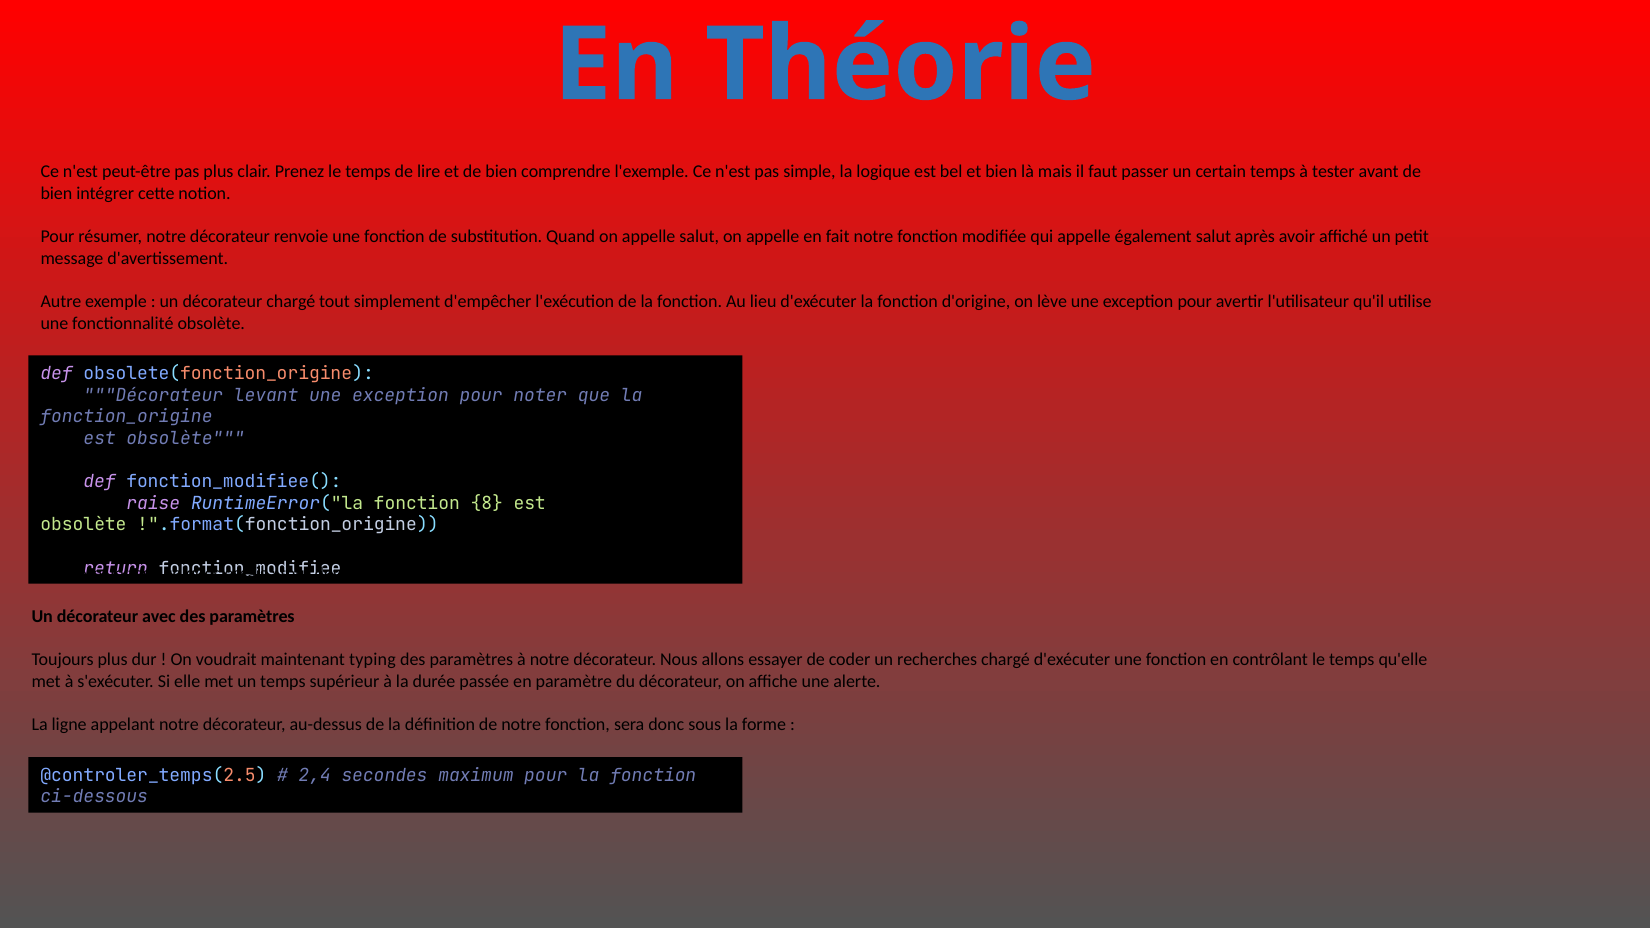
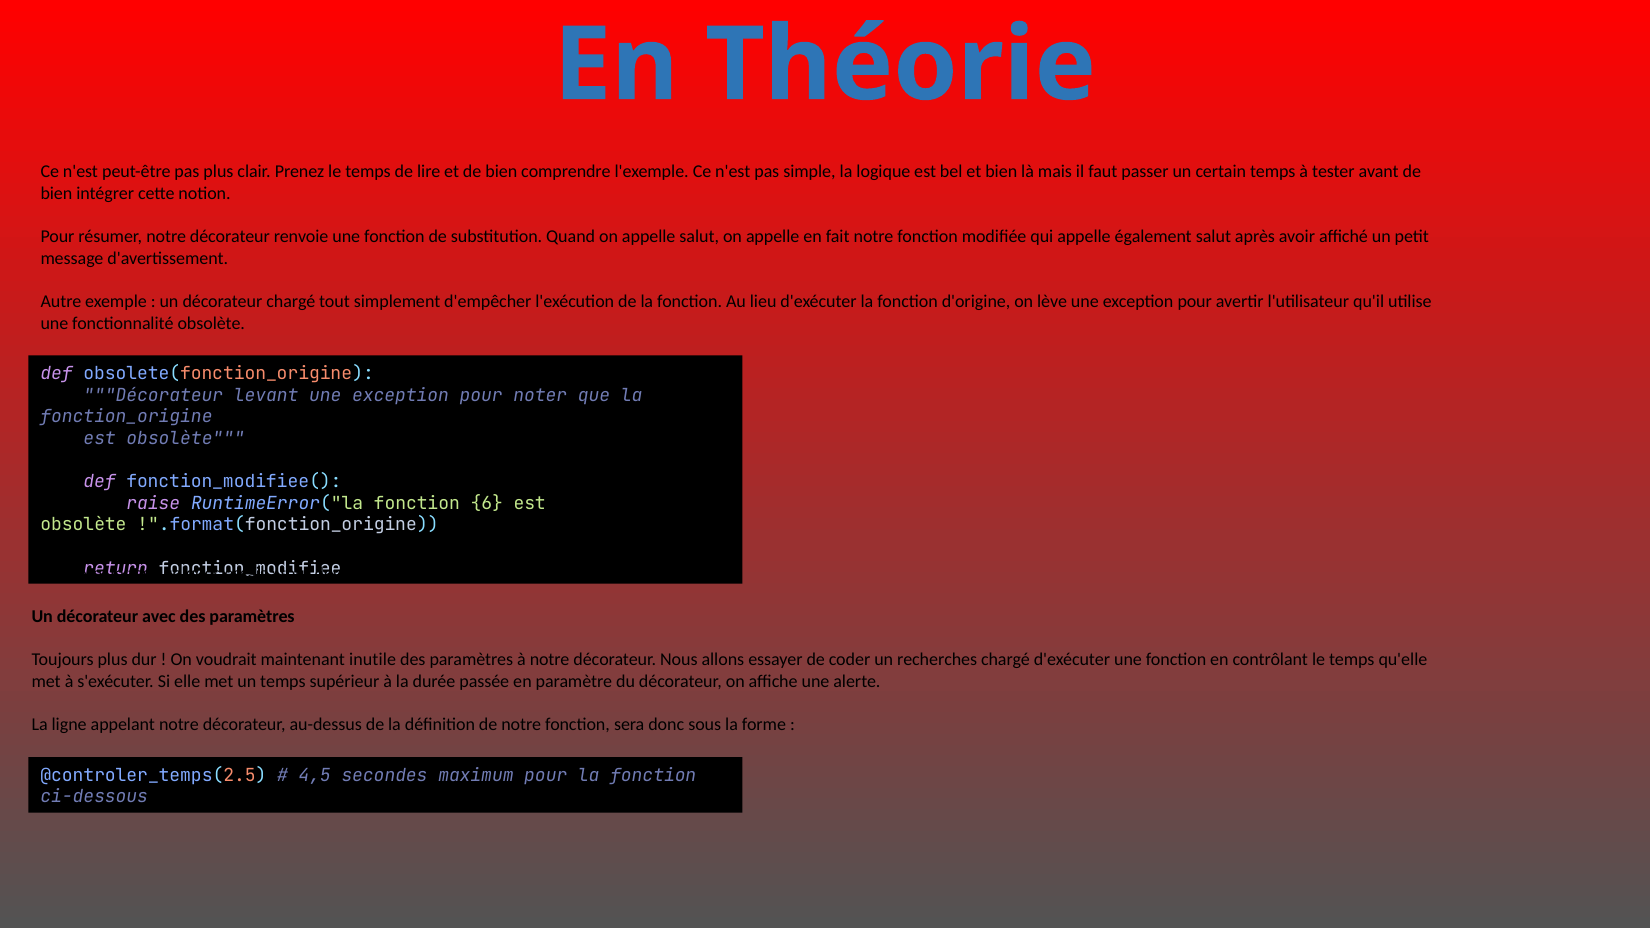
8: 8 -> 6 (487, 503)
typing: typing -> inutile (372, 660)
2,4: 2,4 -> 4,5 (315, 775)
